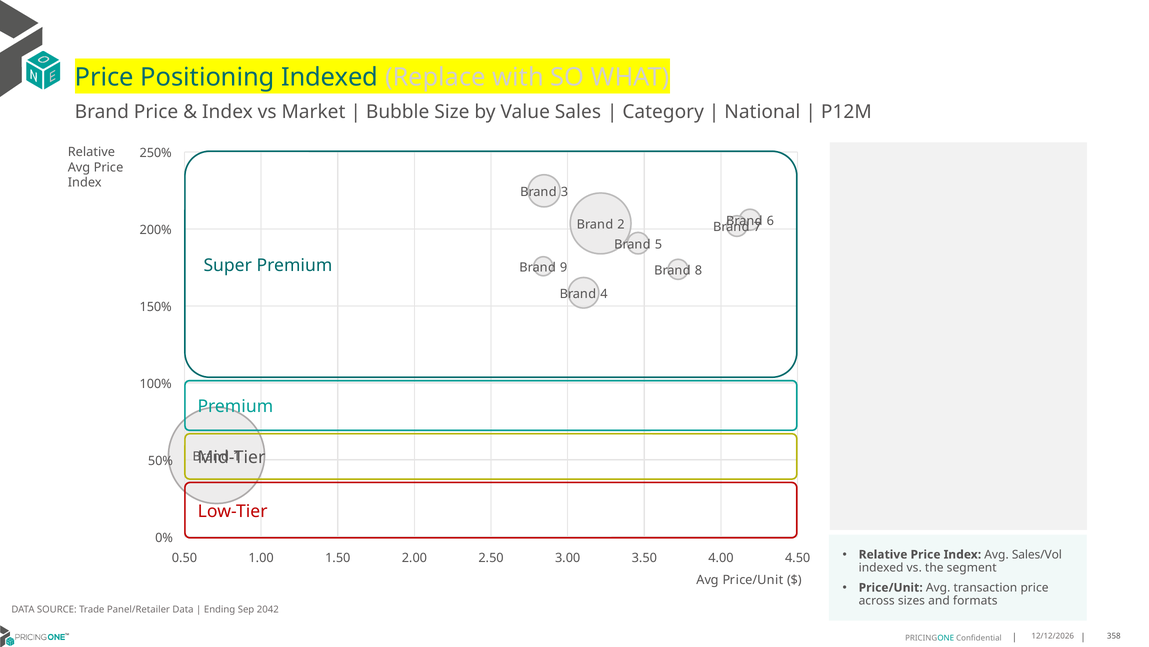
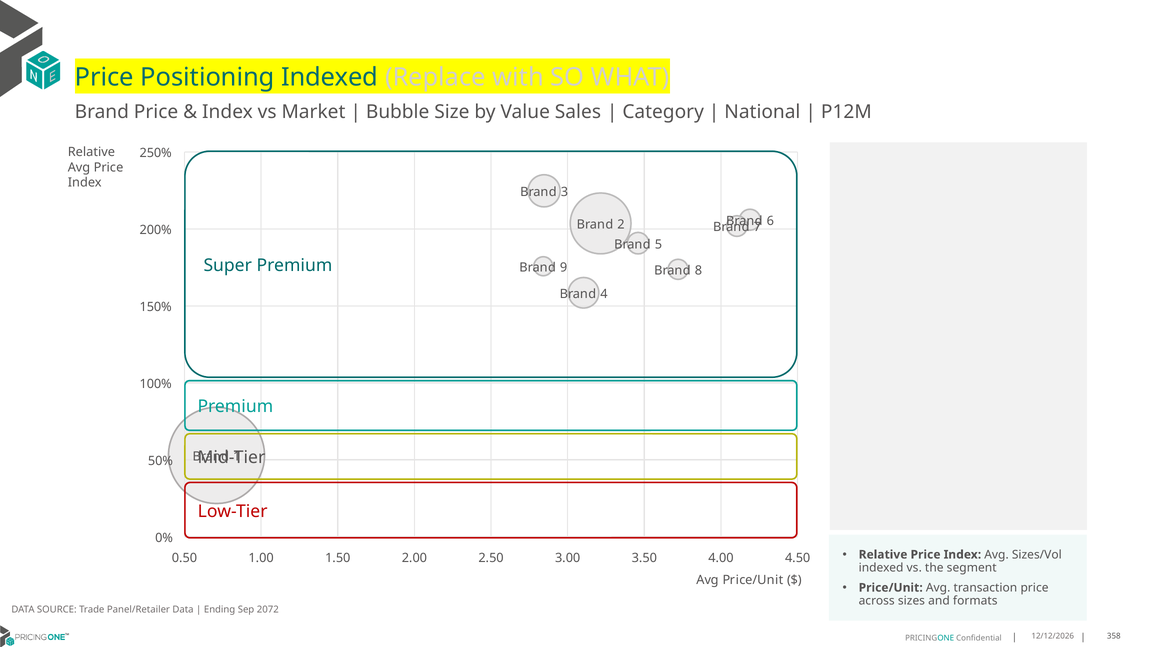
Sales/Vol: Sales/Vol -> Sizes/Vol (1037, 554)
2042: 2042 -> 2072 (268, 609)
